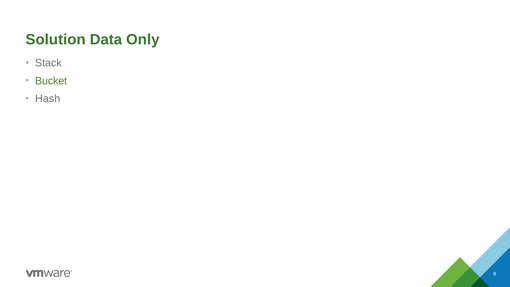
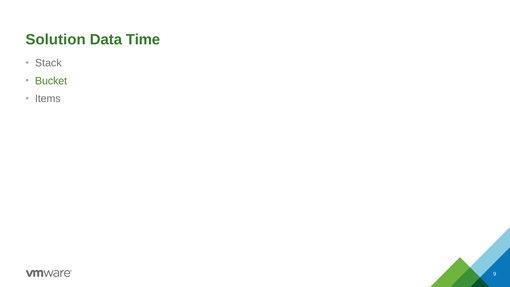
Only: Only -> Time (143, 40)
Hash: Hash -> Items (48, 99)
